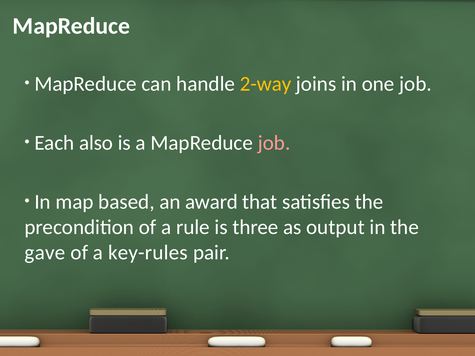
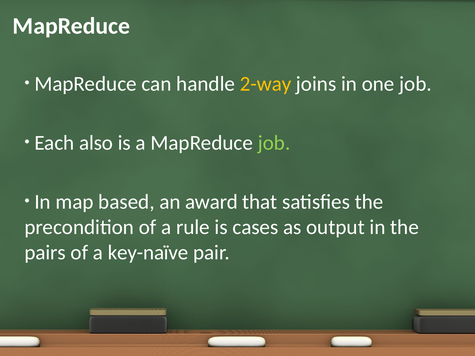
job colour: pink -> light green (274, 143)
three: three -> cases (255, 227)
gave: gave -> pairs (45, 253)
key-rules: key-rules -> key-naïve (148, 253)
